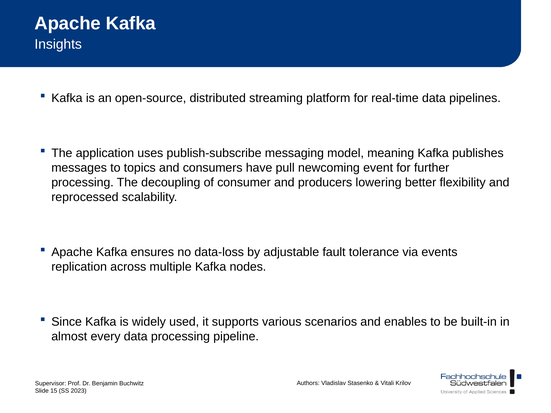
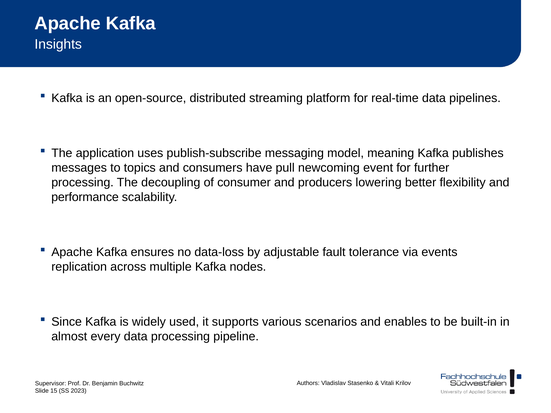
reprocessed: reprocessed -> performance (85, 197)
